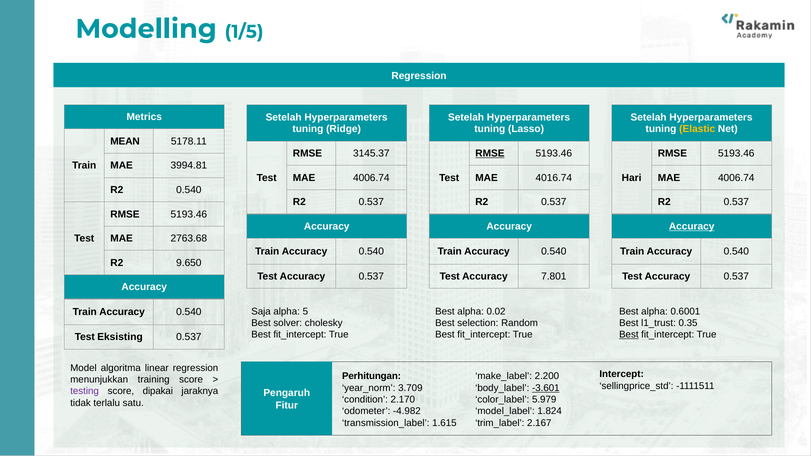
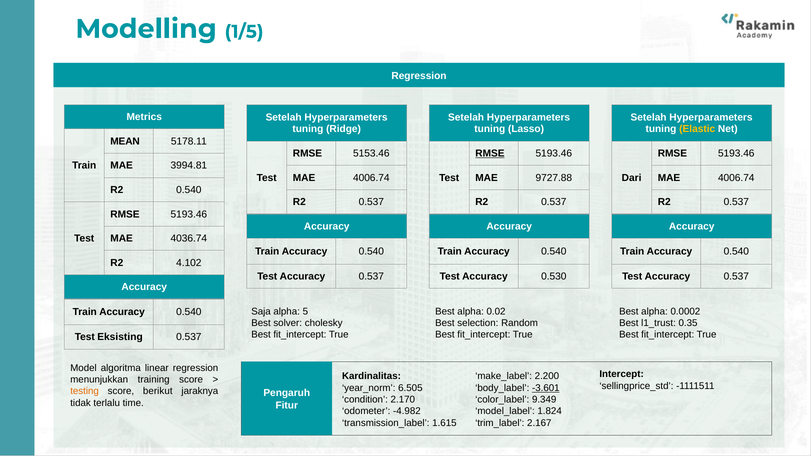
3145.37: 3145.37 -> 5153.46 (371, 154)
4016.74: 4016.74 -> 9727.88 (554, 178)
Hari: Hari -> Dari (632, 178)
Accuracy underline: present -> none (692, 226)
2763.68: 2763.68 -> 4036.74 (189, 239)
9.650: 9.650 -> 4.102 (189, 263)
7.801: 7.801 -> 0.530 (554, 277)
0.6001: 0.6001 -> 0.0002 (685, 312)
Best underline: present -> none (629, 335)
Perhitungan: Perhitungan -> Kardinalitas (371, 376)
3.709: 3.709 -> 6.505 (410, 388)
testing colour: purple -> orange (85, 391)
dipakai: dipakai -> berikut (158, 391)
5.979: 5.979 -> 9.349 (544, 400)
satu: satu -> time (133, 403)
